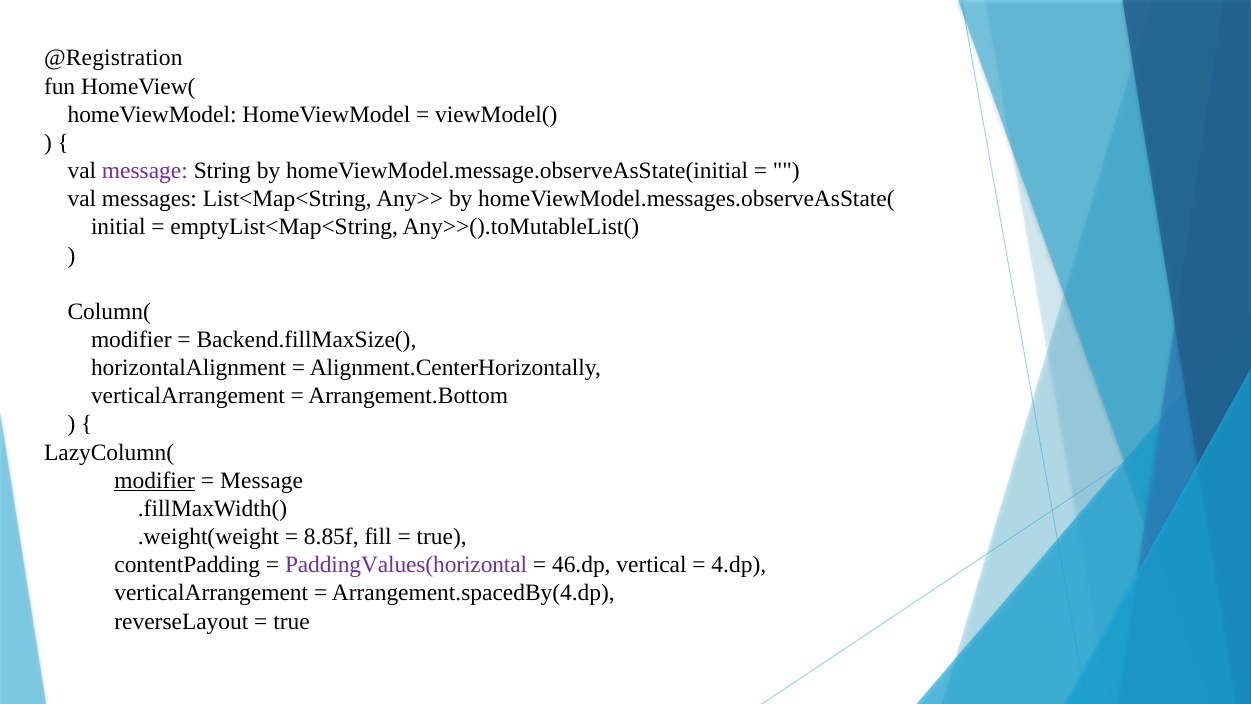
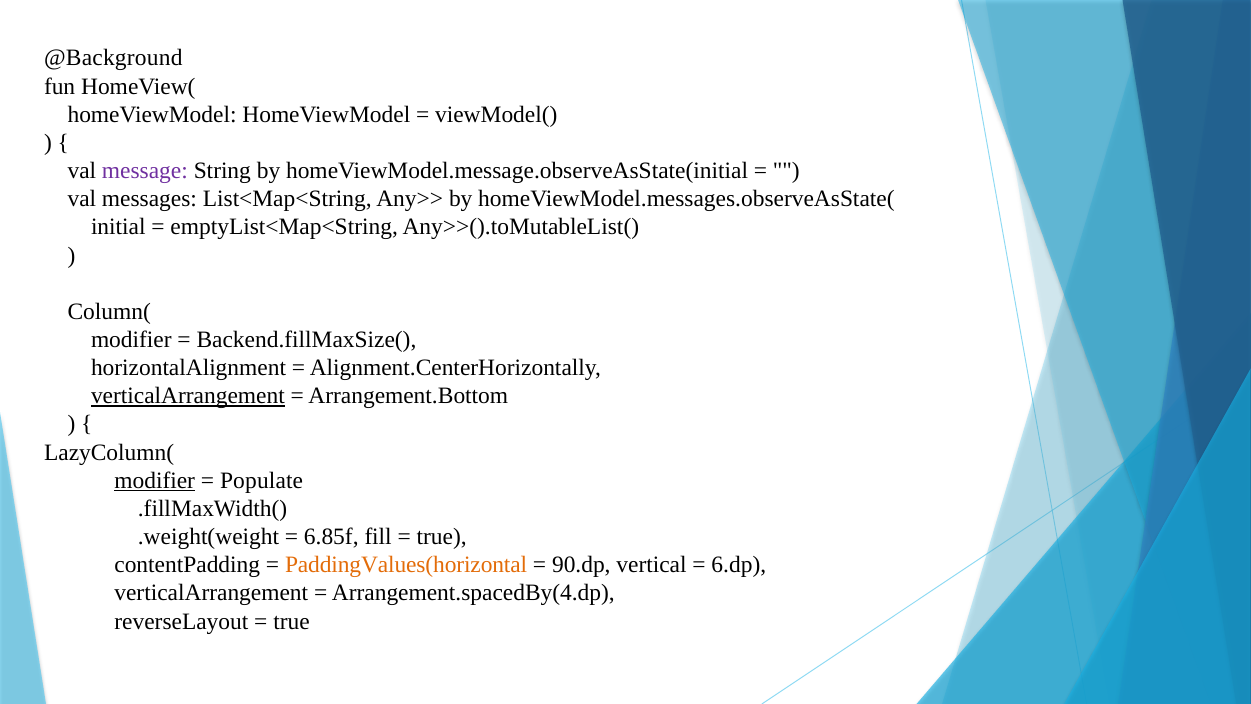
@Registration: @Registration -> @Background (113, 58)
verticalArrangement underline: none -> present (188, 396)
Message: Message -> Populate (262, 480)
8.85f: 8.85f -> 6.85f (331, 537)
PaddingValues(horizontal colour: purple -> orange (406, 565)
46.dp: 46.dp -> 90.dp (581, 565)
4.dp: 4.dp -> 6.dp (739, 565)
